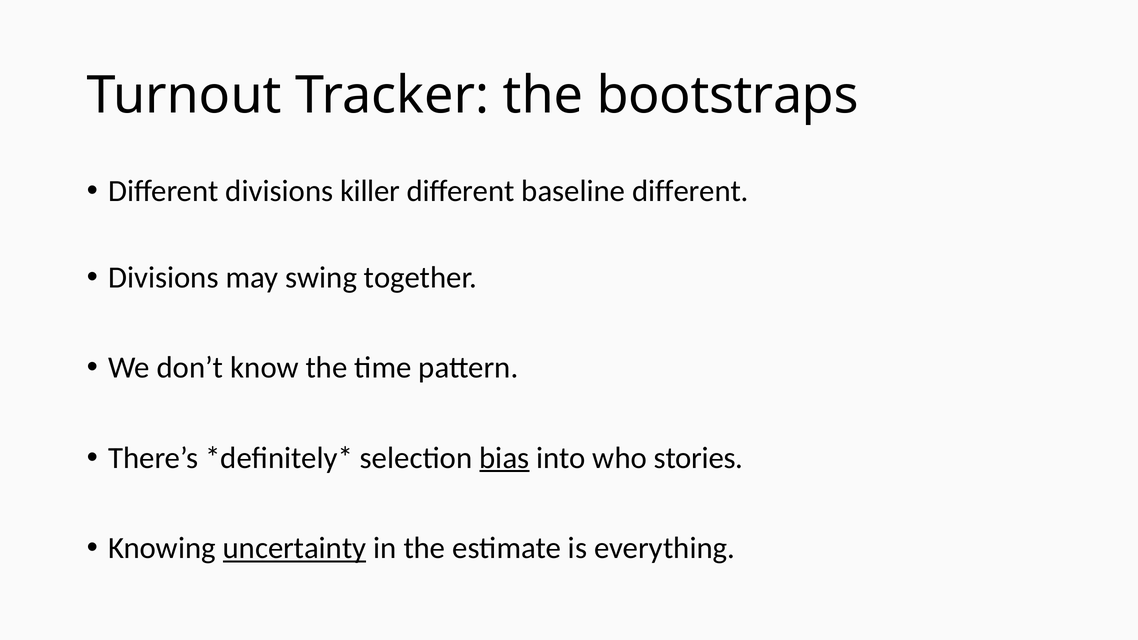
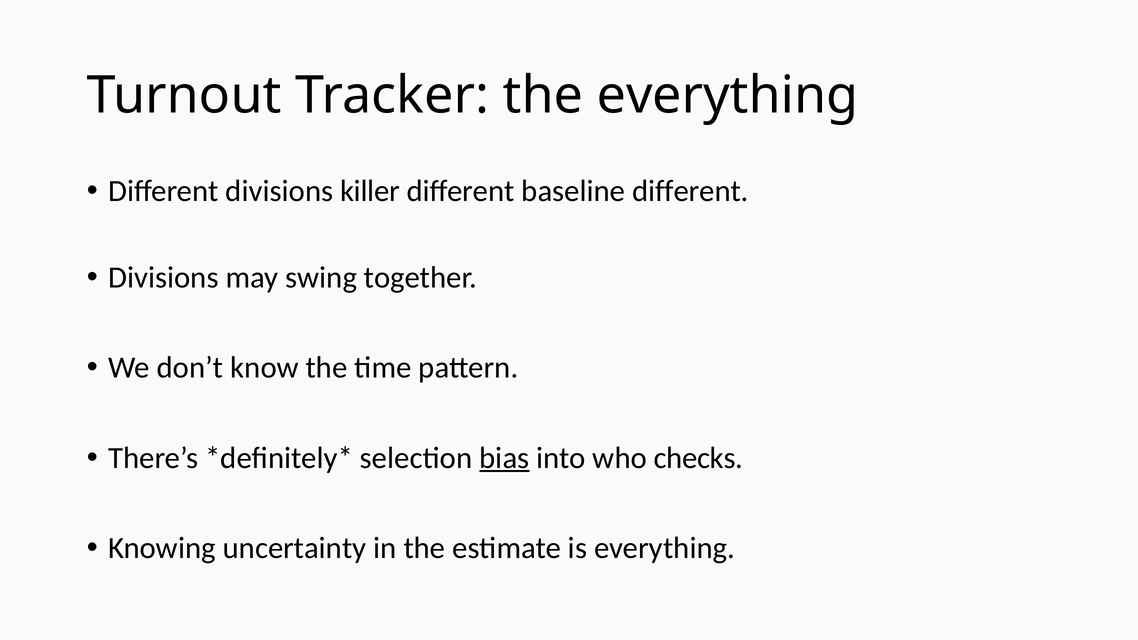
the bootstraps: bootstraps -> everything (727, 96)
stories: stories -> checks (698, 458)
uncertainty underline: present -> none (294, 548)
